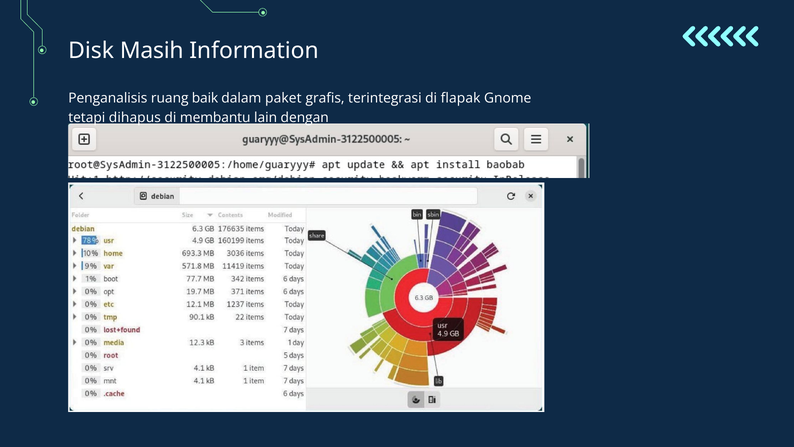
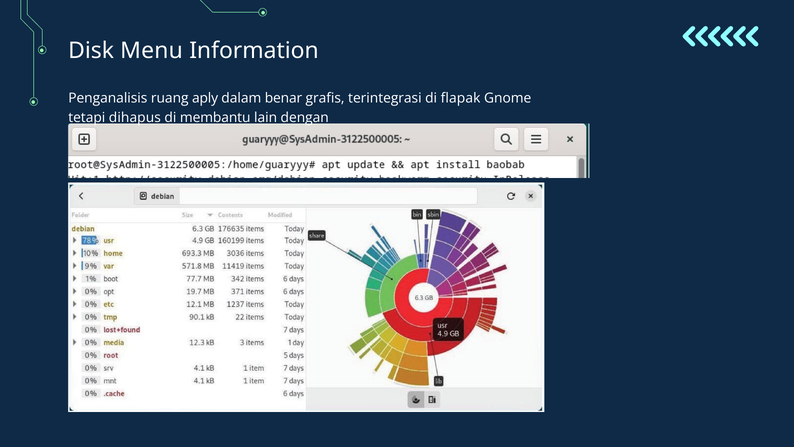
Masih: Masih -> Menu (152, 51)
baik: baik -> aply (205, 98)
paket: paket -> benar (283, 98)
